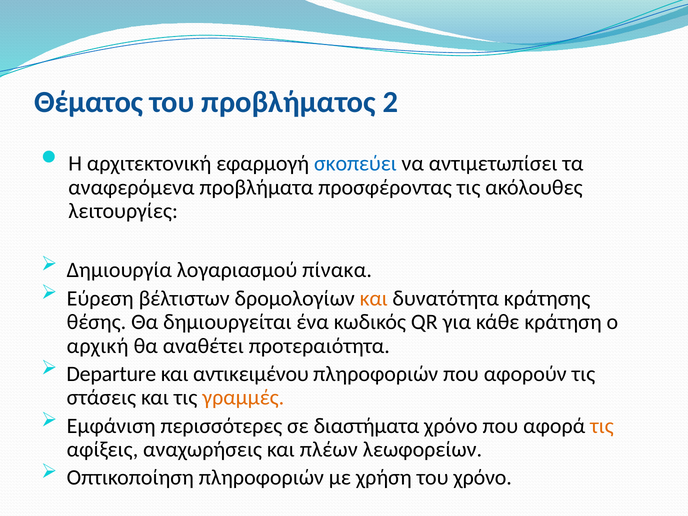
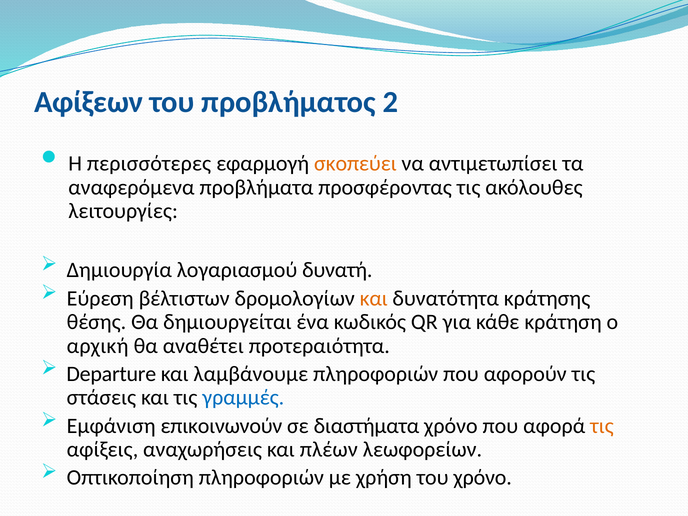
Θέματος: Θέματος -> Αφίξεων (89, 102)
αρχιτεκτονική: αρχιτεκτονική -> περισσότερες (149, 164)
σκοπεύει colour: blue -> orange (355, 164)
πίνακα: πίνακα -> δυνατή (337, 270)
αντικειμένου: αντικειμένου -> λαμβάνουμε (251, 374)
γραμμές colour: orange -> blue (243, 398)
περισσότερες: περισσότερες -> επικοινωνούν (221, 426)
